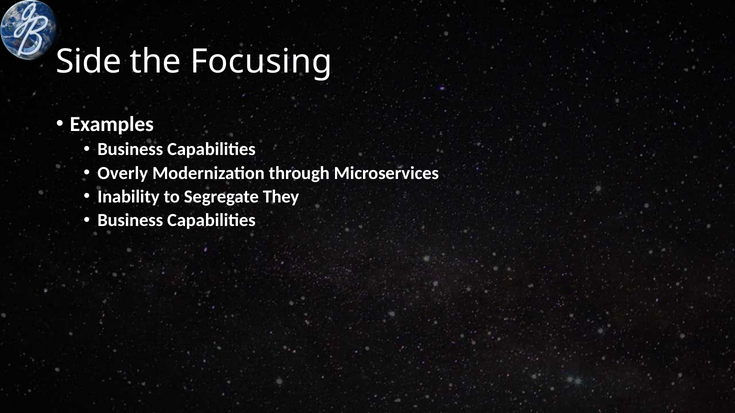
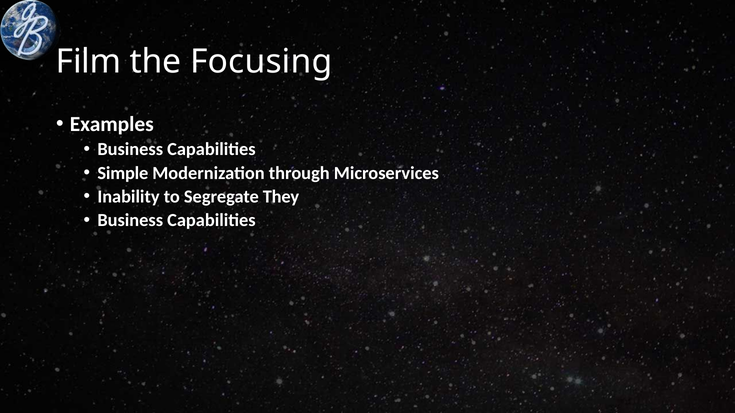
Side: Side -> Film (89, 62)
Overly: Overly -> Simple (123, 173)
